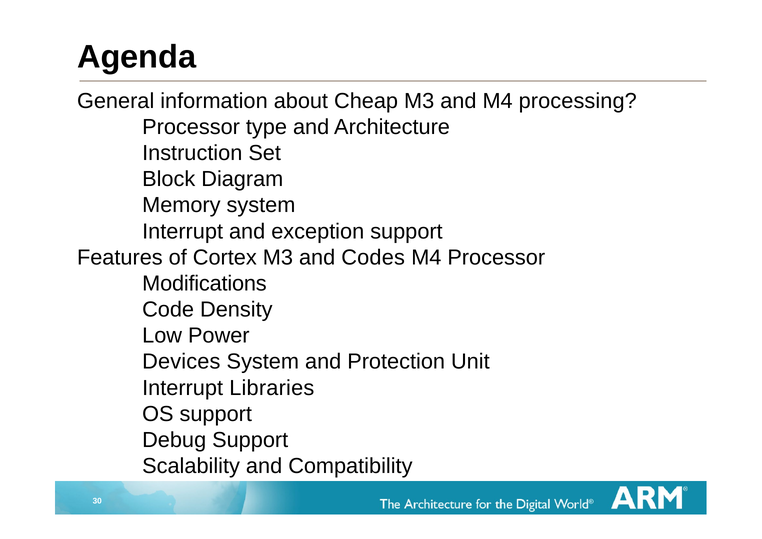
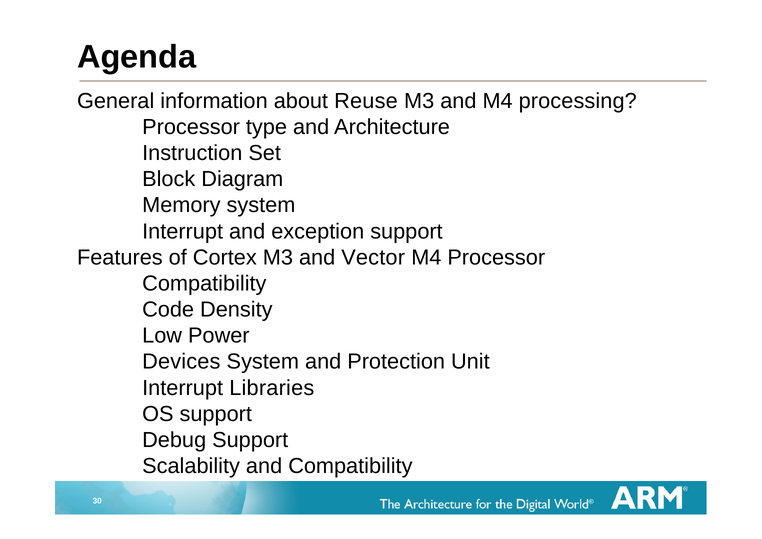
Cheap: Cheap -> Reuse (366, 101)
Codes: Codes -> Vector (373, 257)
Modifications: Modifications -> Compatibility (204, 283)
